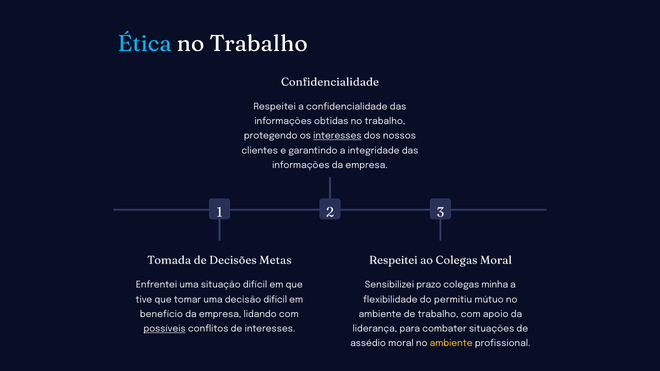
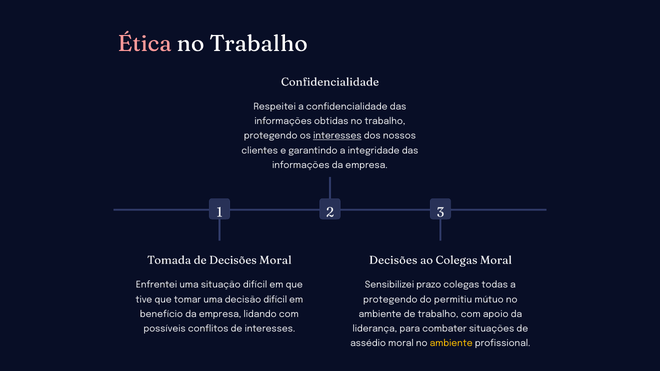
Ética colour: light blue -> pink (145, 44)
Decisões Metas: Metas -> Moral (275, 260)
Respeitei: Respeitei -> Decisões (393, 260)
minha: minha -> todas (495, 285)
flexibilidade: flexibilidade -> protegendo (390, 300)
possíveis underline: present -> none (165, 329)
